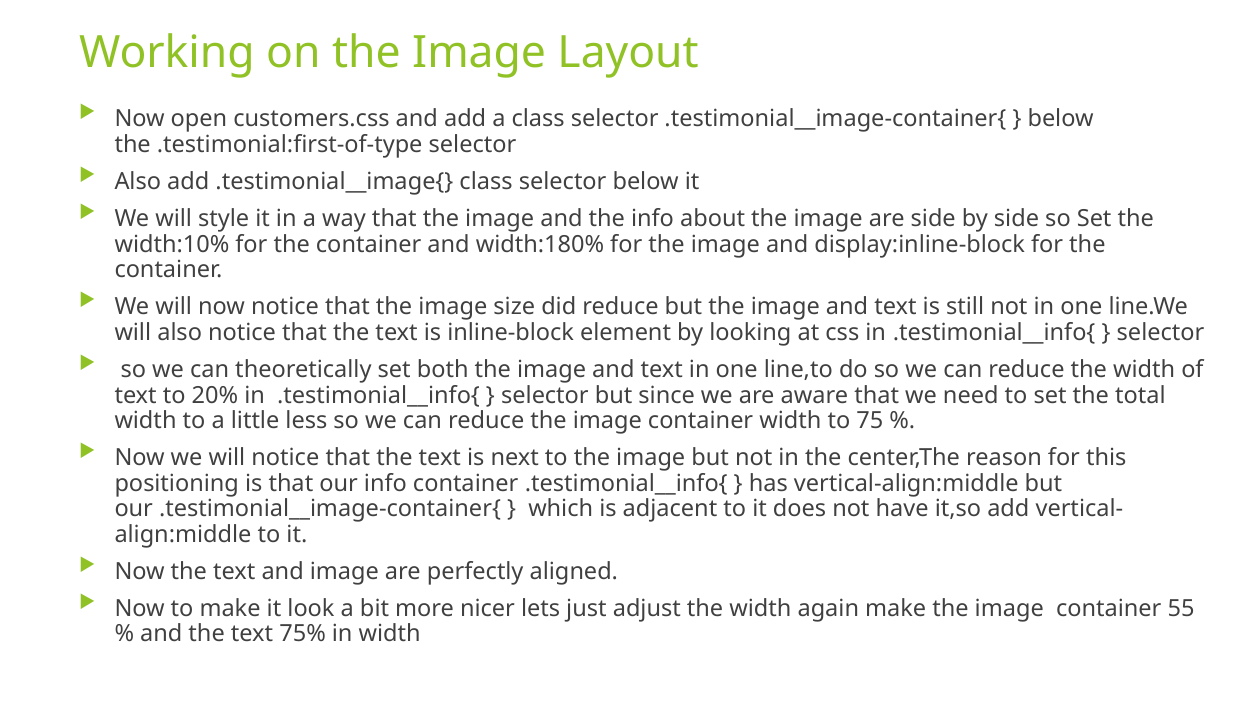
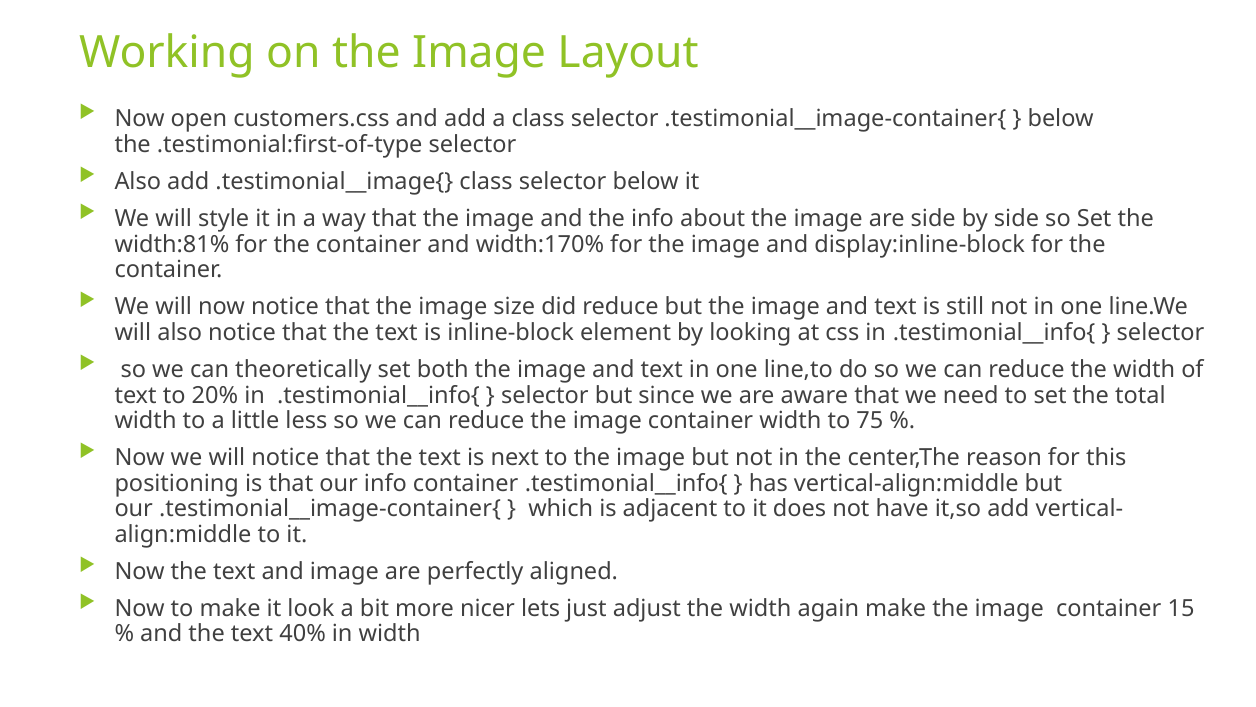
width:10%: width:10% -> width:81% (172, 244)
width:180%: width:180% -> width:170% (540, 244)
55: 55 -> 15 (1181, 608)
75%: 75% -> 40% (303, 634)
